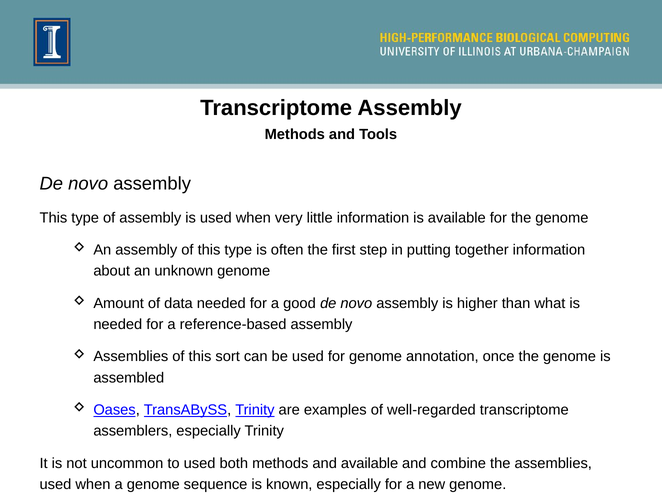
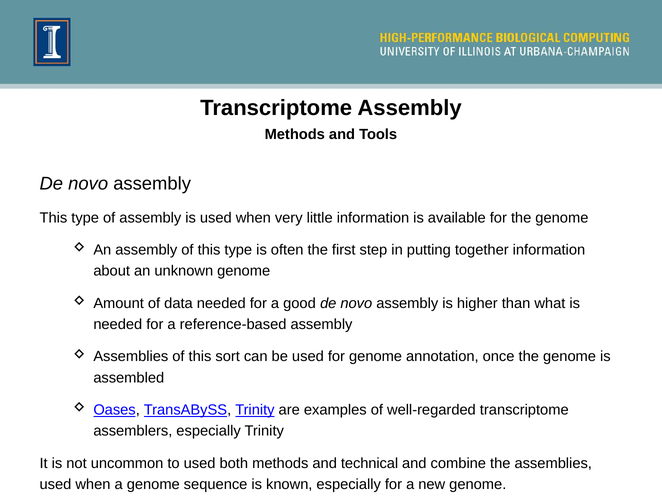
and available: available -> technical (370, 464)
